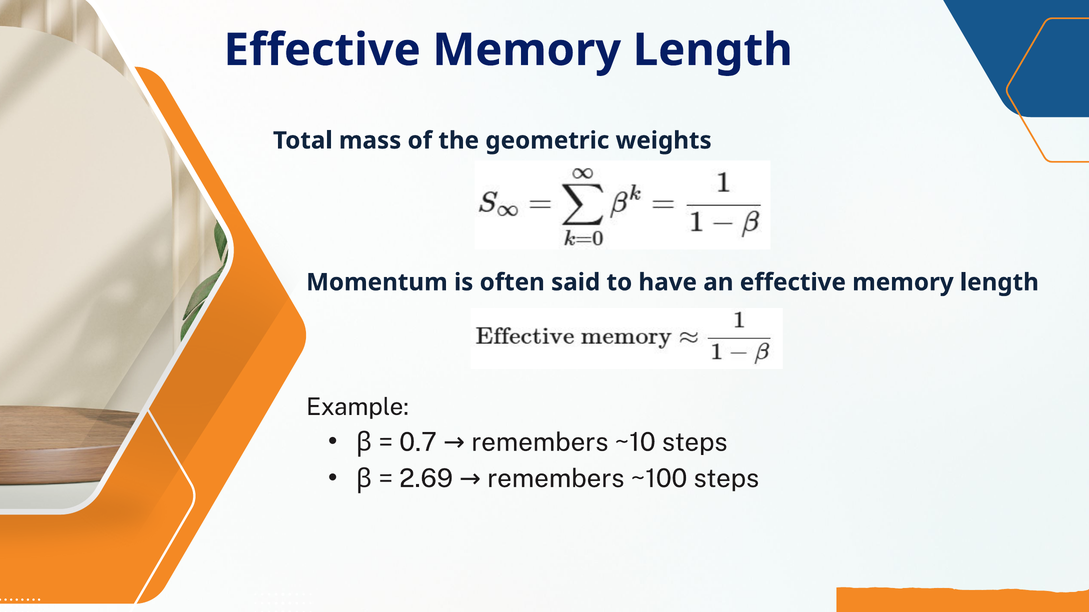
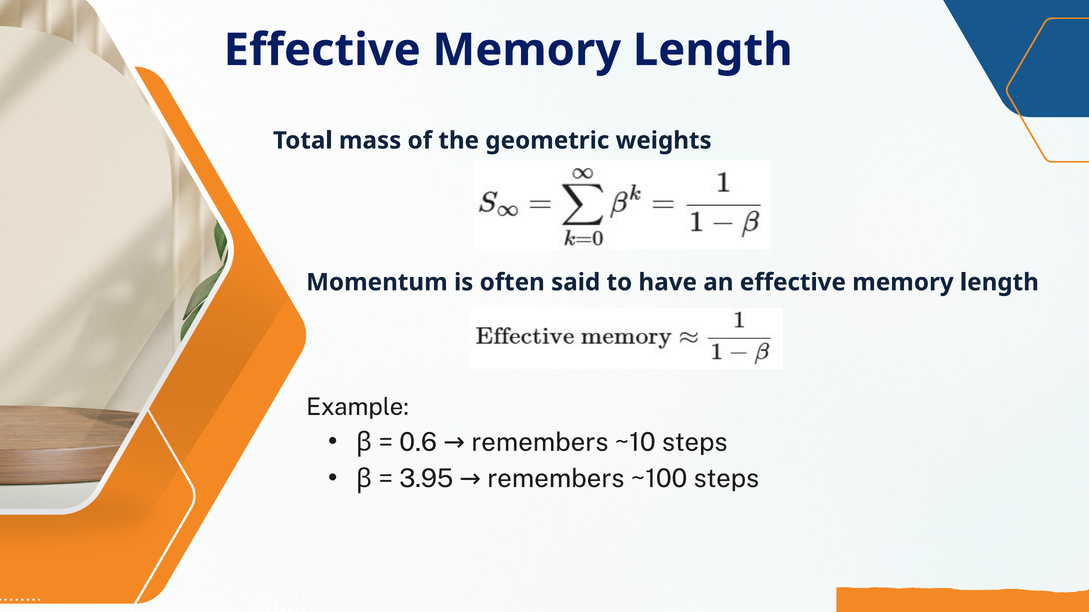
0.7: 0.7 -> 0.6 (418, 443)
2.69: 2.69 -> 3.95 (426, 479)
